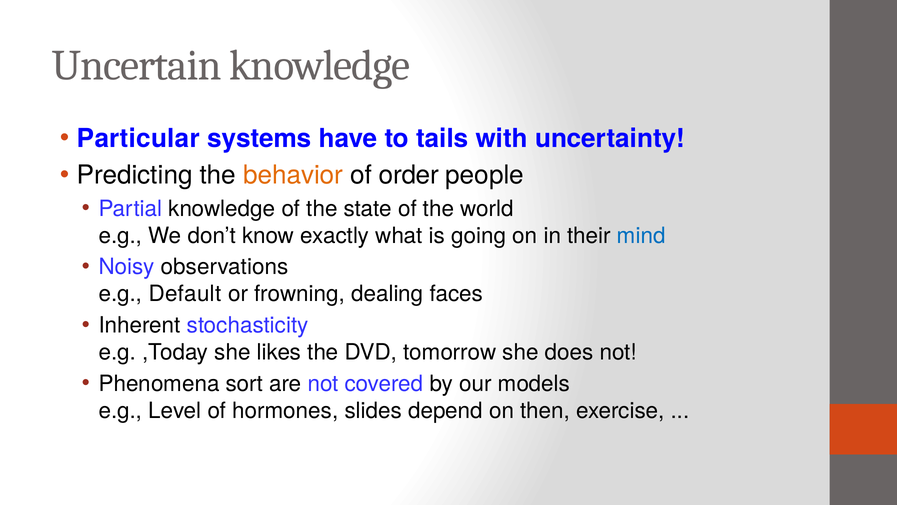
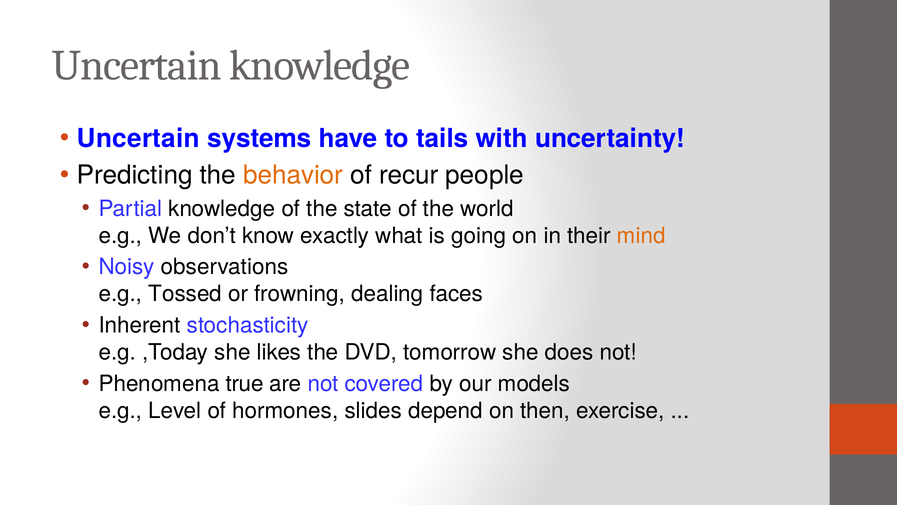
Particular: Particular -> Uncertain (138, 139)
order: order -> recur (409, 175)
mind colour: blue -> orange (641, 235)
Default: Default -> Tossed (185, 294)
sort: sort -> true (245, 383)
